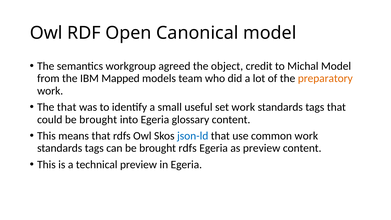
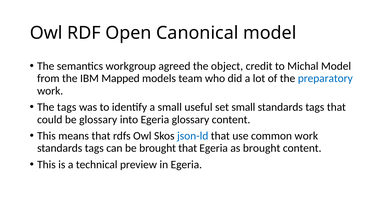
preparatory colour: orange -> blue (325, 78)
The that: that -> tags (67, 107)
set work: work -> small (243, 107)
could be brought: brought -> glossary (98, 119)
brought rdfs: rdfs -> that (188, 148)
as preview: preview -> brought (262, 148)
